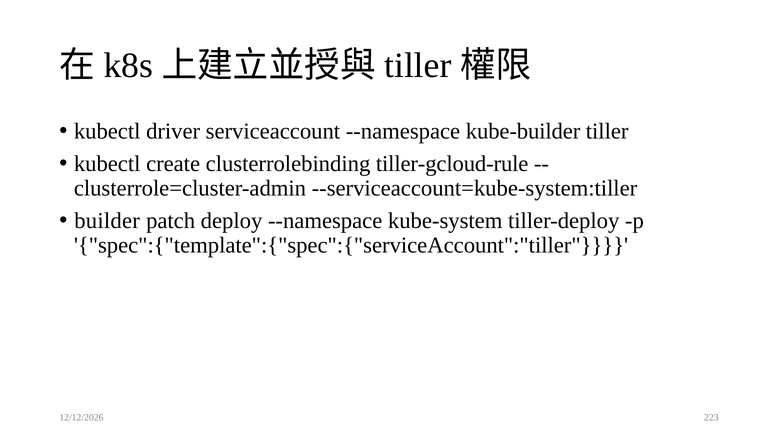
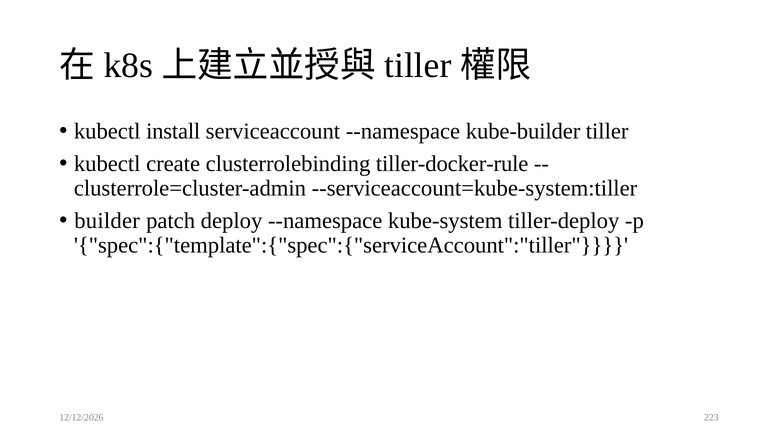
driver: driver -> install (173, 131)
tiller-gcloud-rule: tiller-gcloud-rule -> tiller-docker-rule (452, 164)
